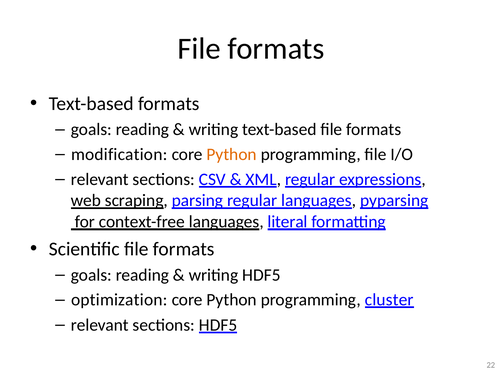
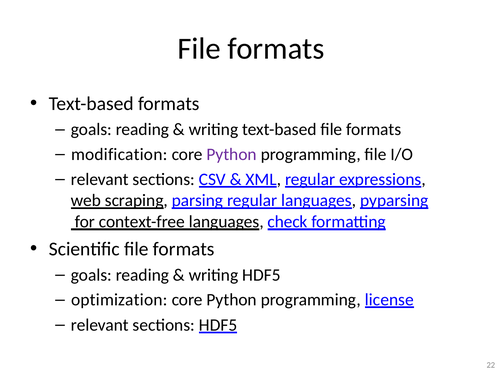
Python colour: orange -> purple (232, 154)
literal: literal -> check (288, 222)
cluster: cluster -> license (389, 299)
